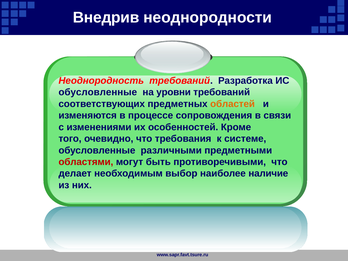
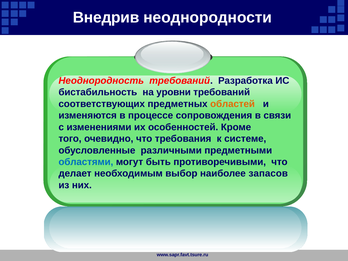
обусловленные: обусловленные -> бистабильность (98, 92)
областями colour: red -> blue (86, 162)
наличие: наличие -> запасов (268, 174)
